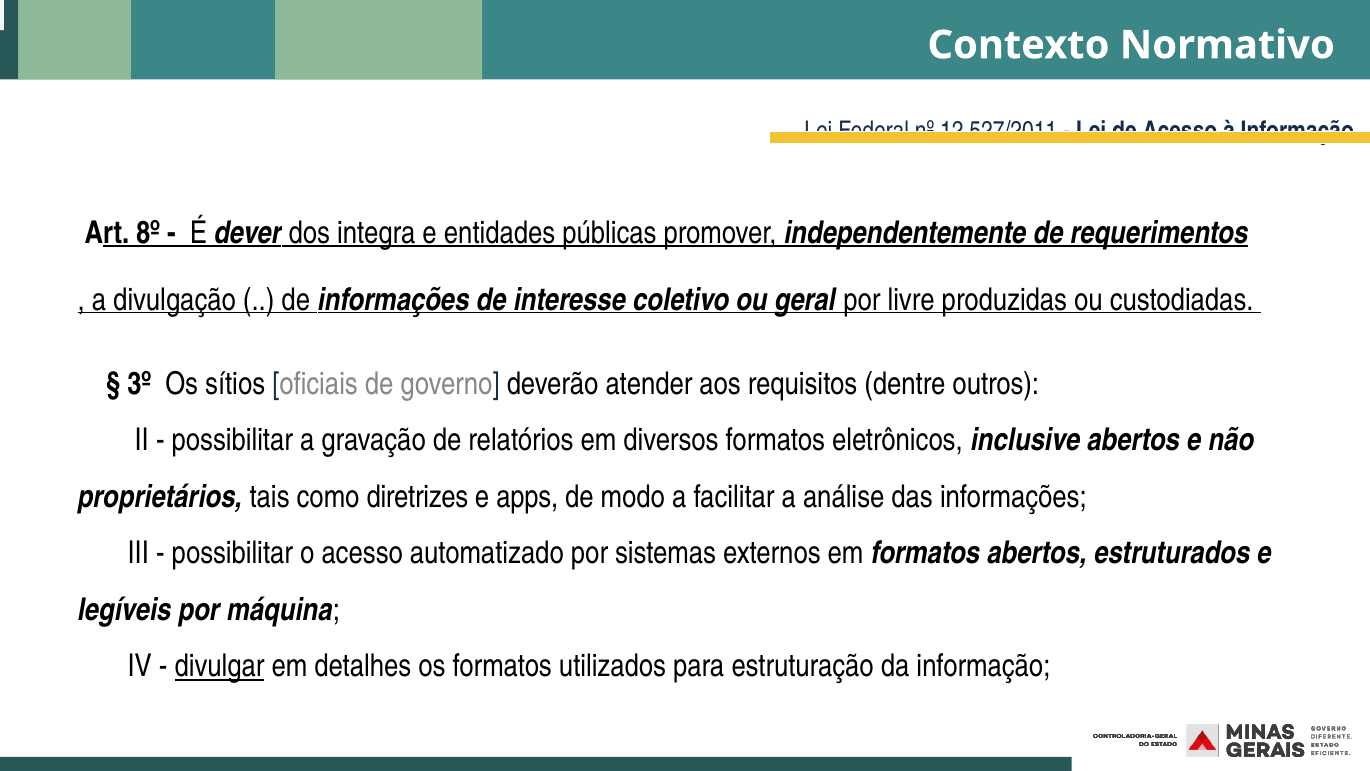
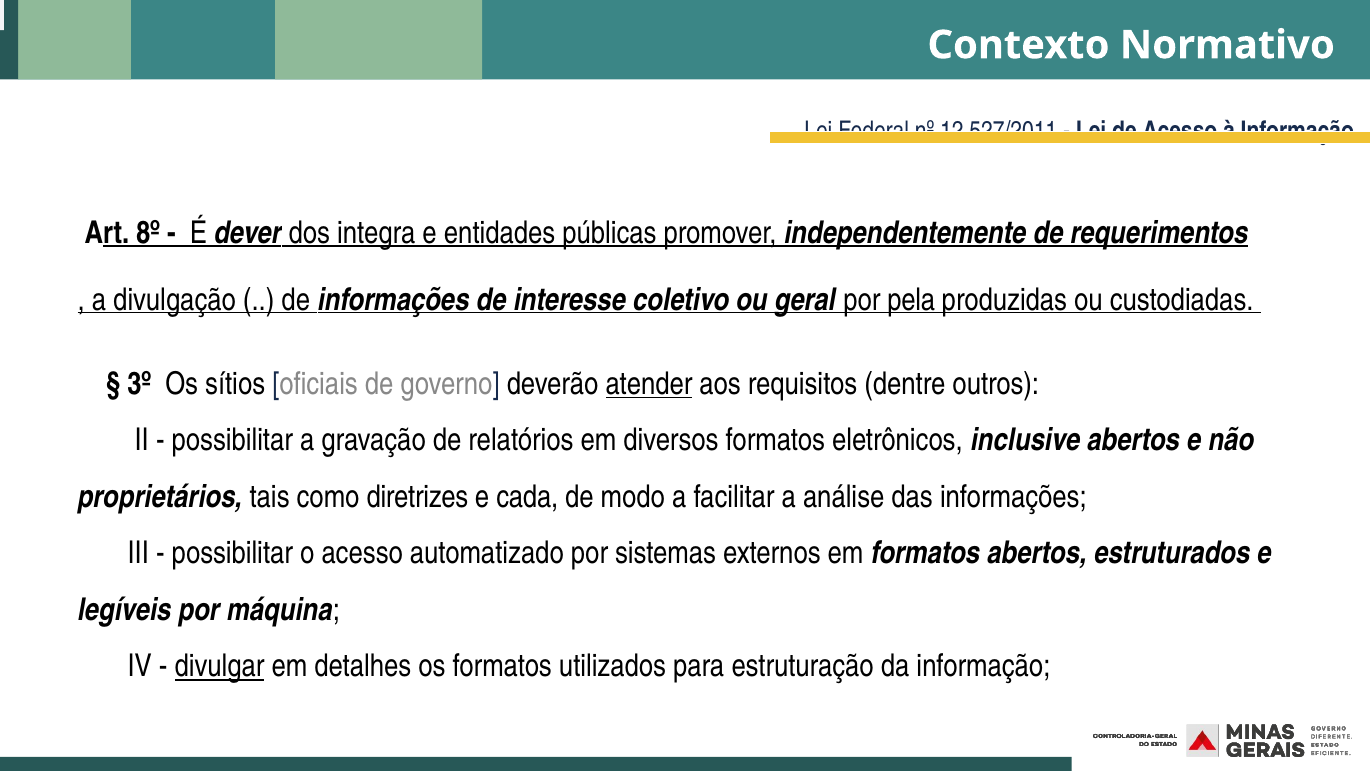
livre: livre -> pela (911, 300)
atender underline: none -> present (649, 384)
apps: apps -> cada (527, 497)
